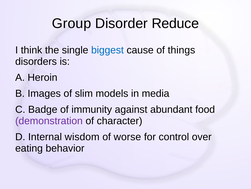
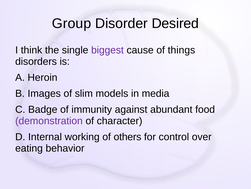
Reduce: Reduce -> Desired (175, 23)
biggest colour: blue -> purple (107, 50)
wisdom: wisdom -> working (82, 136)
worse: worse -> others (127, 136)
